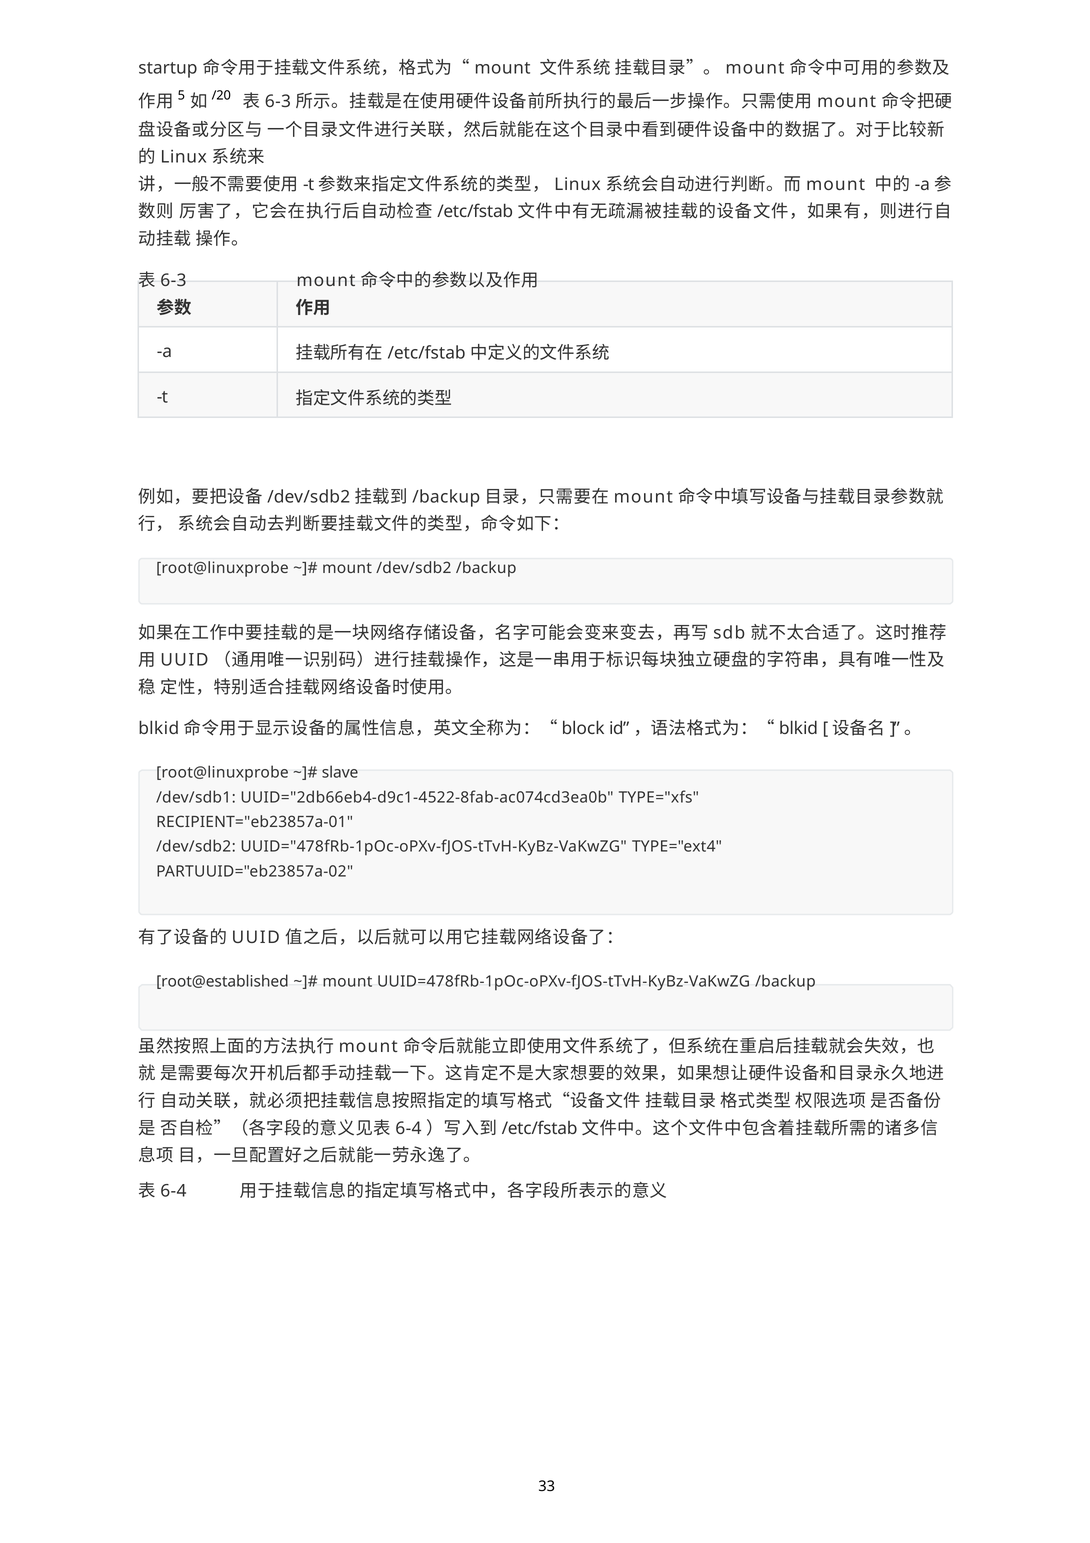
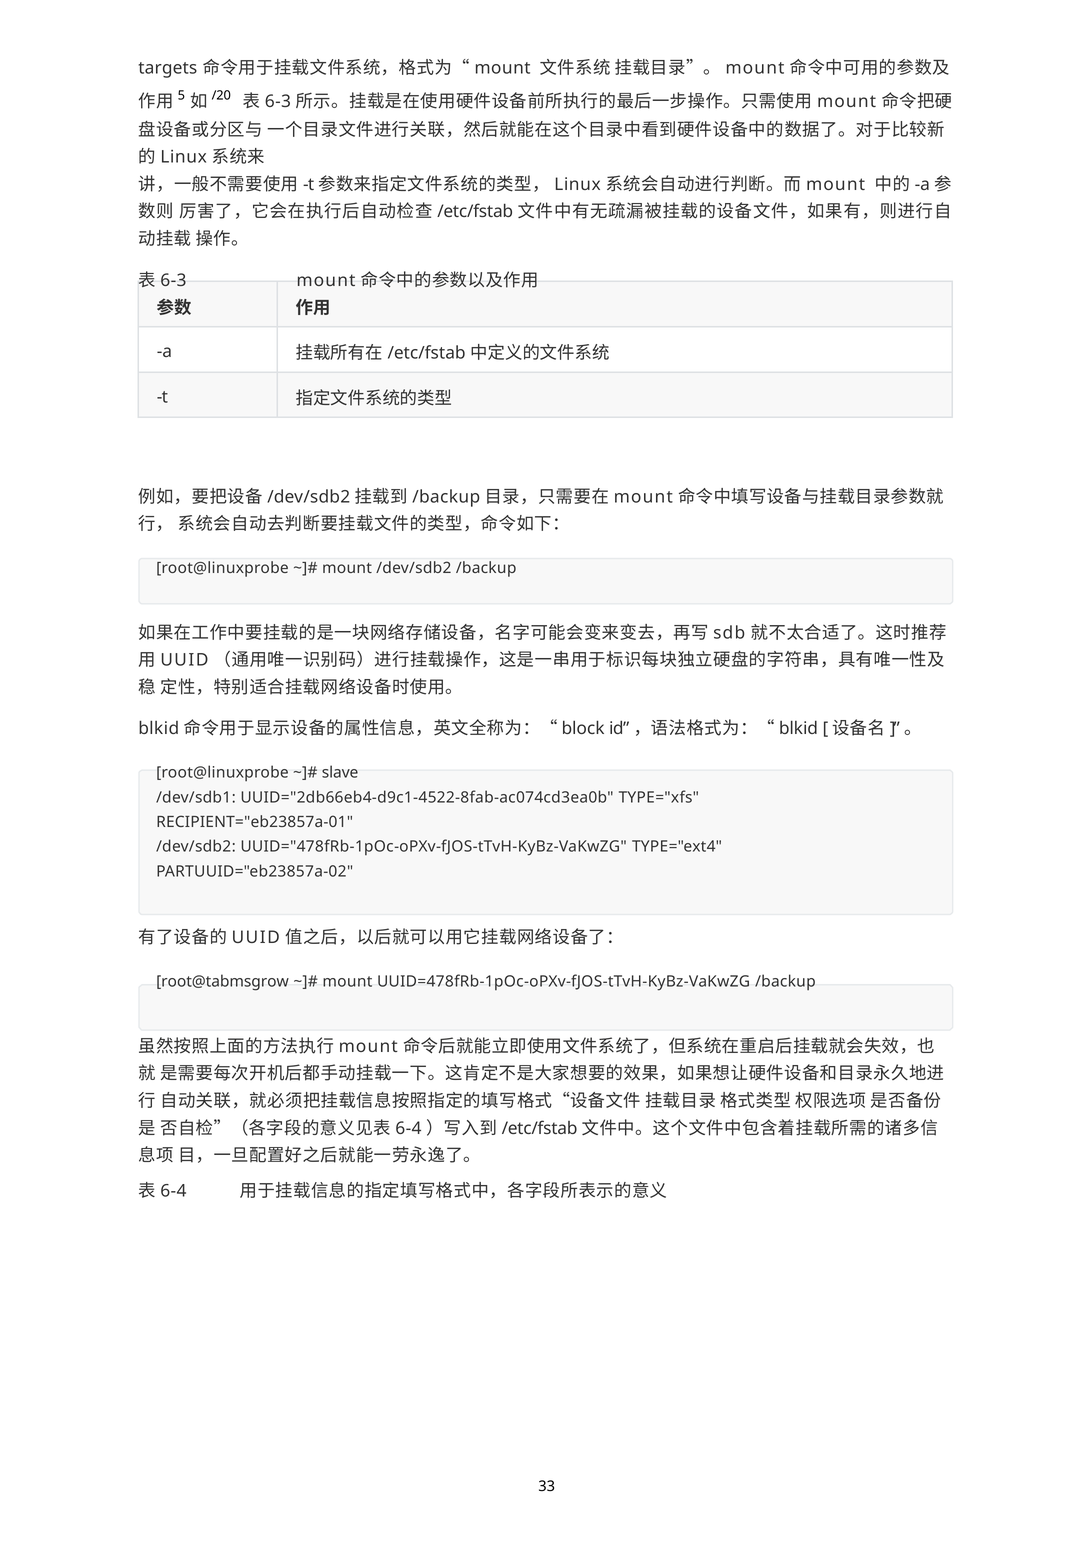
startup: startup -> targets (168, 68)
root@established: root@established -> root@tabmsgrow (222, 982)
